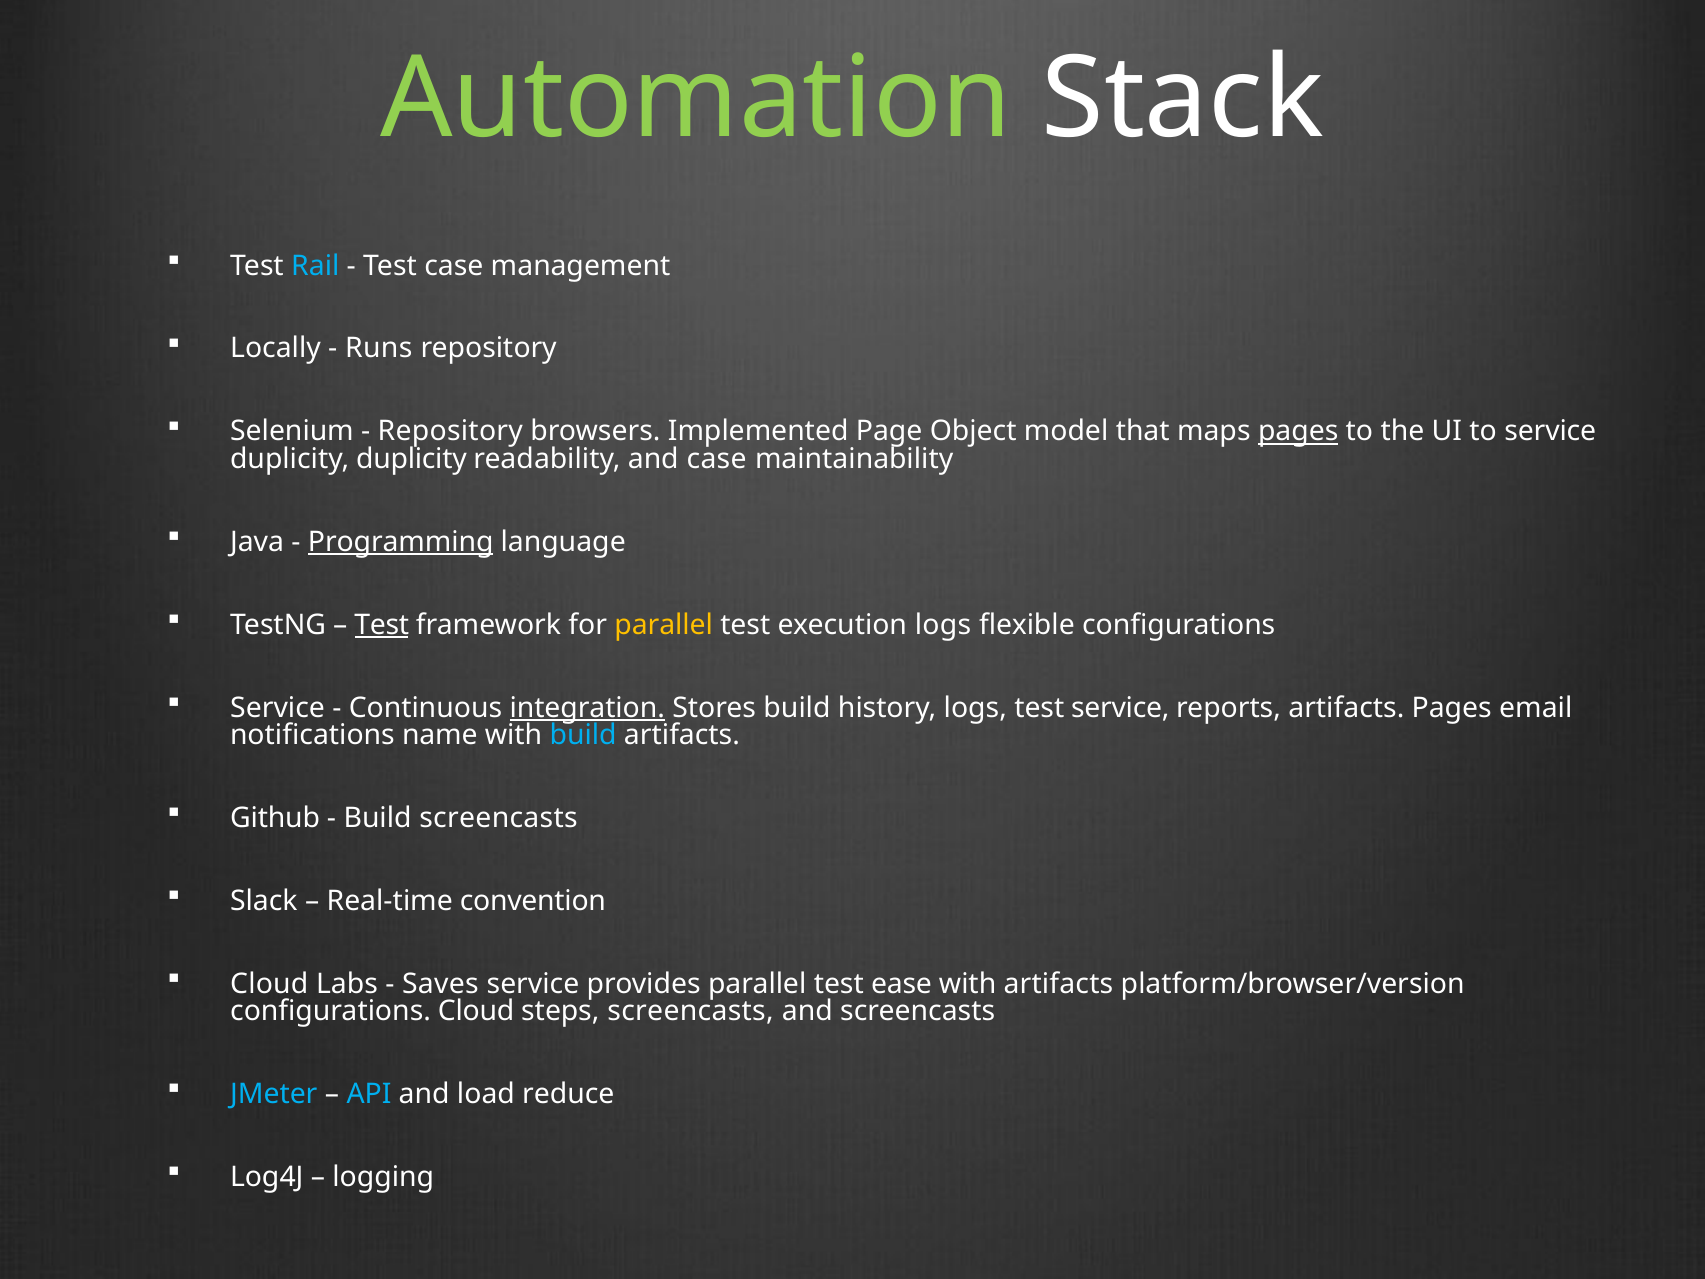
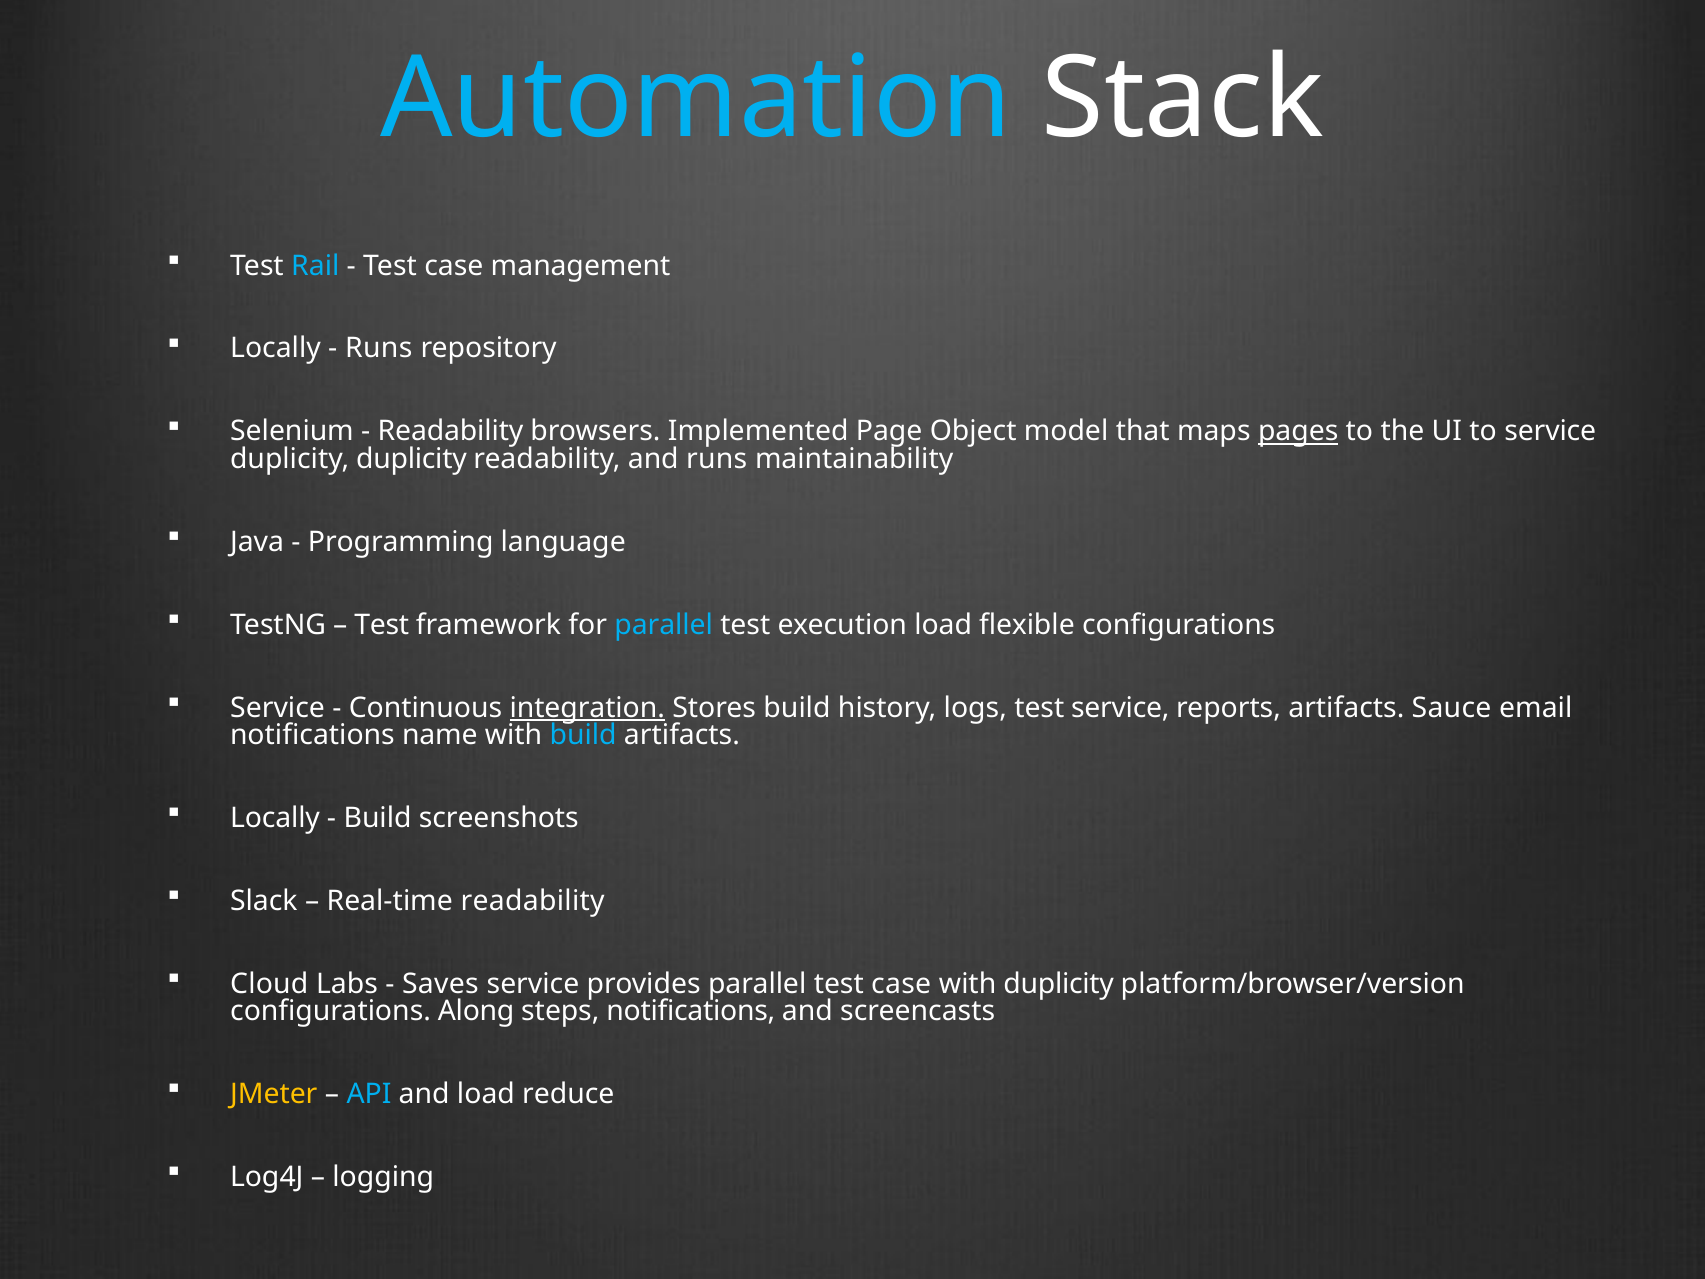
Automation colour: light green -> light blue (696, 99)
Repository: Repository -> Readability (450, 432)
and case: case -> runs (717, 459)
Programming underline: present -> none (401, 542)
Test underline: present -> none (382, 625)
parallel colour: yellow -> light blue (664, 625)
execution logs: logs -> load (943, 625)
artifacts Pages: Pages -> Sauce (1452, 708)
Github: Github -> Locally (275, 818)
Build screencasts: screencasts -> screenshots (499, 818)
Real-time convention: convention -> readability (533, 901)
parallel test ease: ease -> case (901, 984)
with artifacts: artifacts -> duplicity (1059, 984)
configurations Cloud: Cloud -> Along (476, 1011)
steps screencasts: screencasts -> notifications (691, 1011)
JMeter colour: light blue -> yellow (274, 1094)
